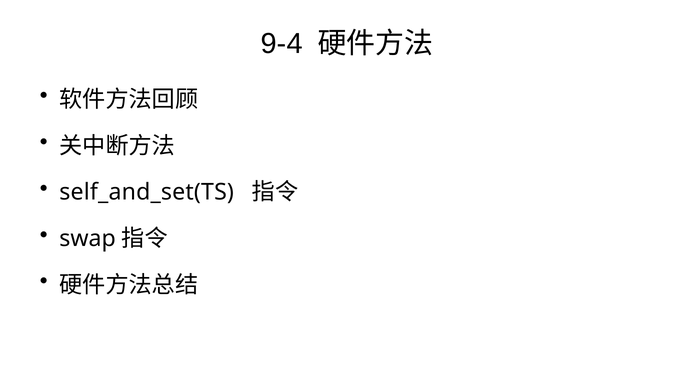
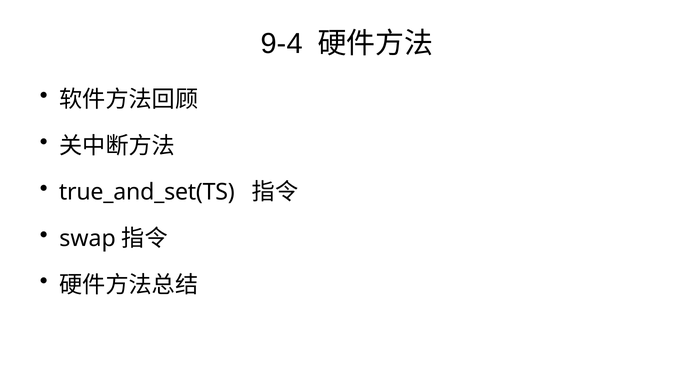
self_and_set(TS: self_and_set(TS -> true_and_set(TS (147, 192)
